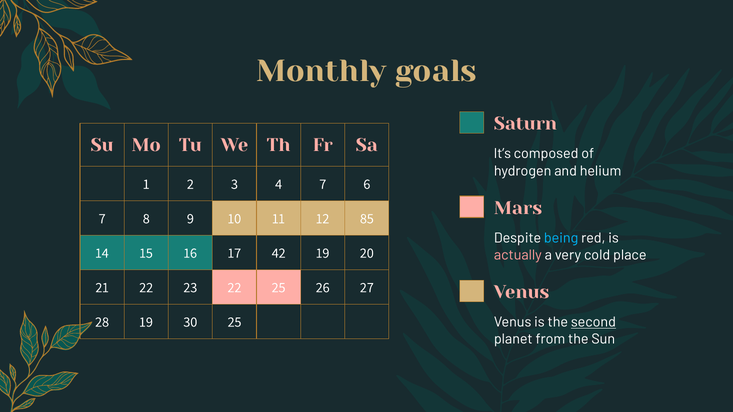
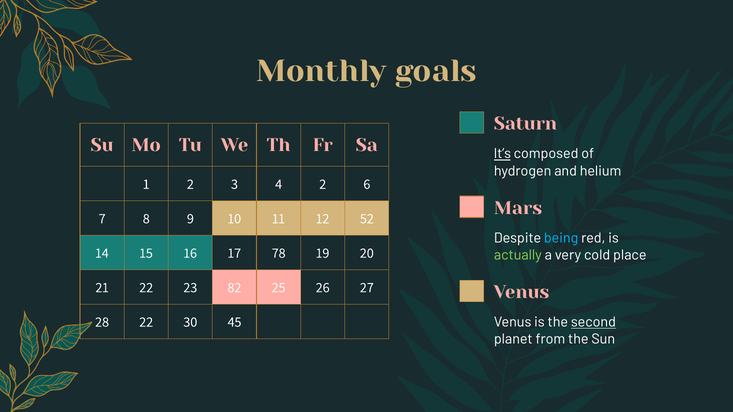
It’s underline: none -> present (502, 154)
4 7: 7 -> 2 (323, 184)
85: 85 -> 52 (367, 219)
42: 42 -> 78 (279, 253)
actually colour: pink -> light green (518, 255)
23 22: 22 -> 82 (234, 288)
28 19: 19 -> 22 (146, 322)
30 25: 25 -> 45 (235, 322)
